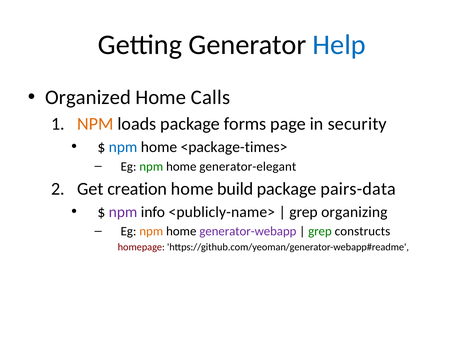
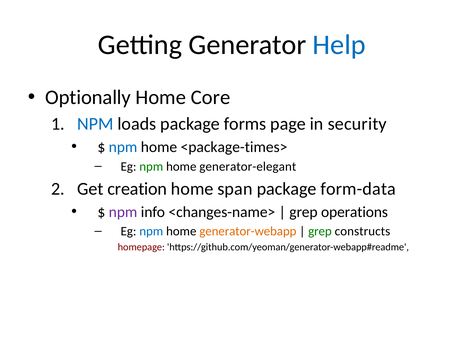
Organized: Organized -> Optionally (88, 97)
Calls: Calls -> Core (211, 97)
NPM colour: orange -> blue (95, 124)
build: build -> span (235, 189)
pairs-data: pairs-data -> form-data (358, 189)
<publicly-name>: <publicly-name> -> <changes-name> (222, 212)
organizing: organizing -> operations (354, 212)
npm colour: orange -> blue (151, 231)
generator-webapp colour: purple -> orange (248, 231)
